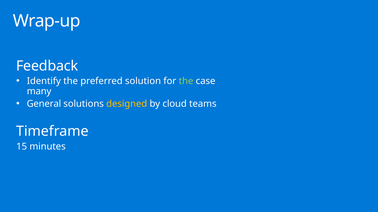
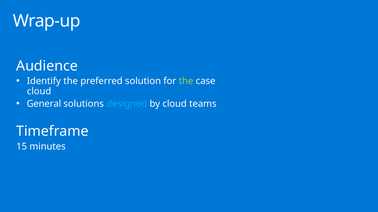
Feedback: Feedback -> Audience (47, 66)
many: many -> cloud (39, 91)
designed colour: yellow -> light blue (127, 104)
